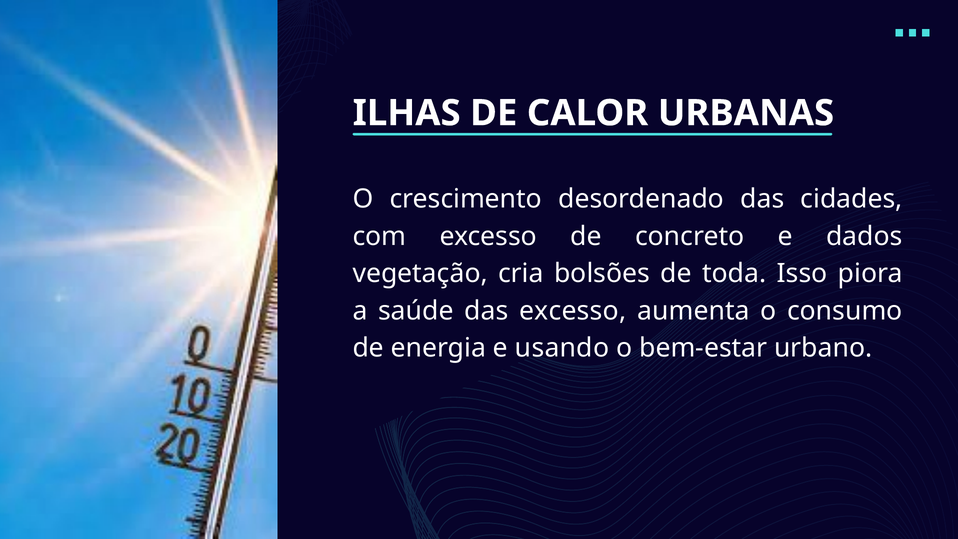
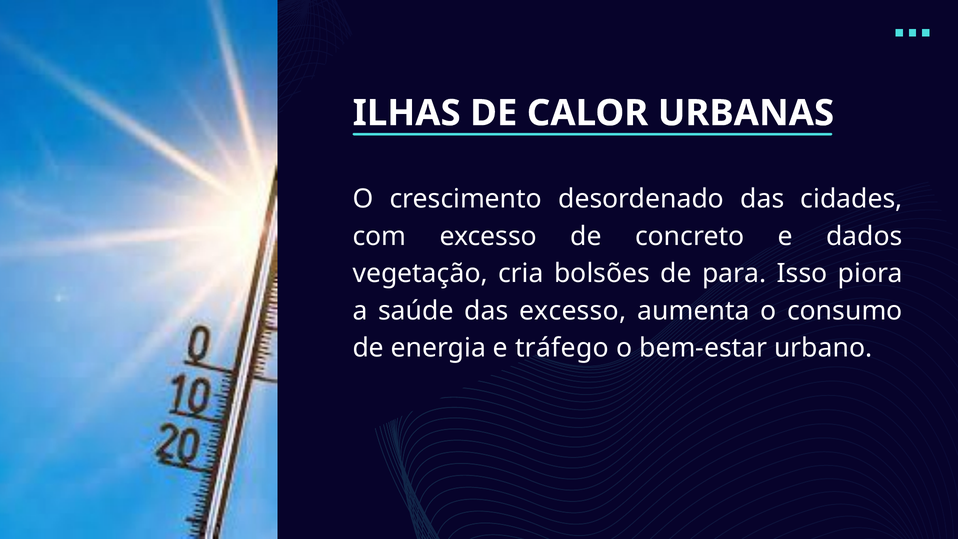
toda: toda -> para (734, 273)
usando: usando -> tráfego (562, 348)
